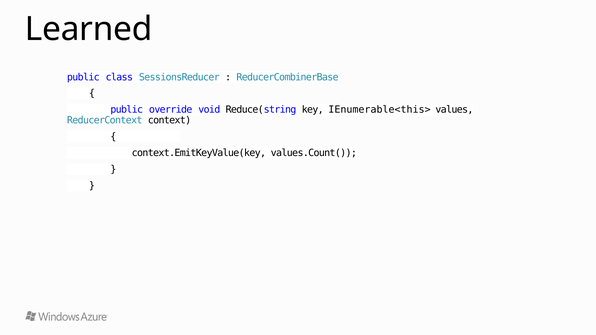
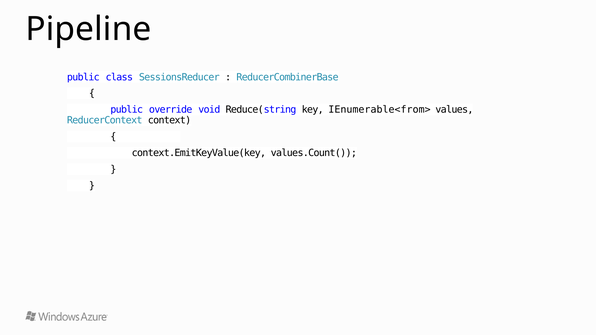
Learned: Learned -> Pipeline (88, 29)
IEnumerable<this>: IEnumerable<this> -> IEnumerable<from> (380, 110)
